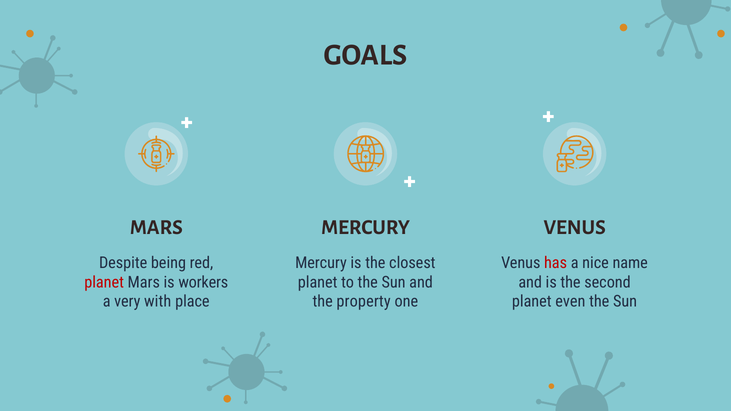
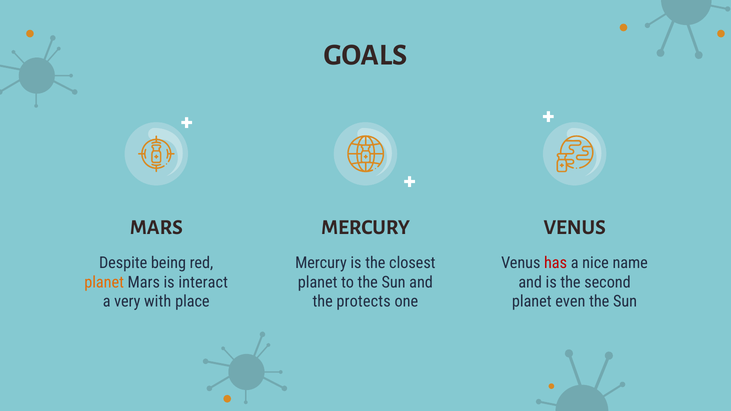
planet colour: red -> orange (104, 282)
workers: workers -> interact (203, 282)
property: property -> protects (364, 302)
